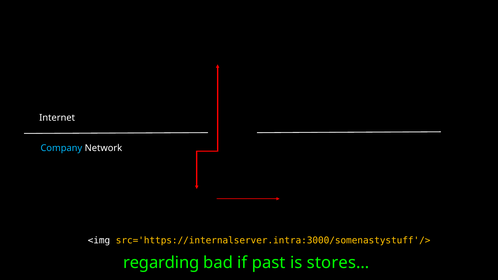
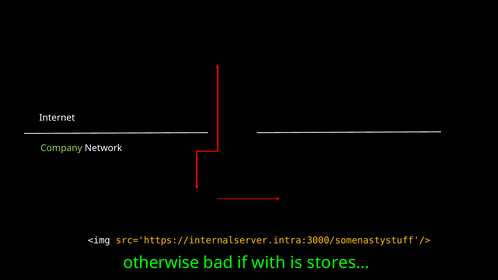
Company colour: light blue -> light green (61, 148)
regarding: regarding -> otherwise (161, 263)
past: past -> with (269, 263)
